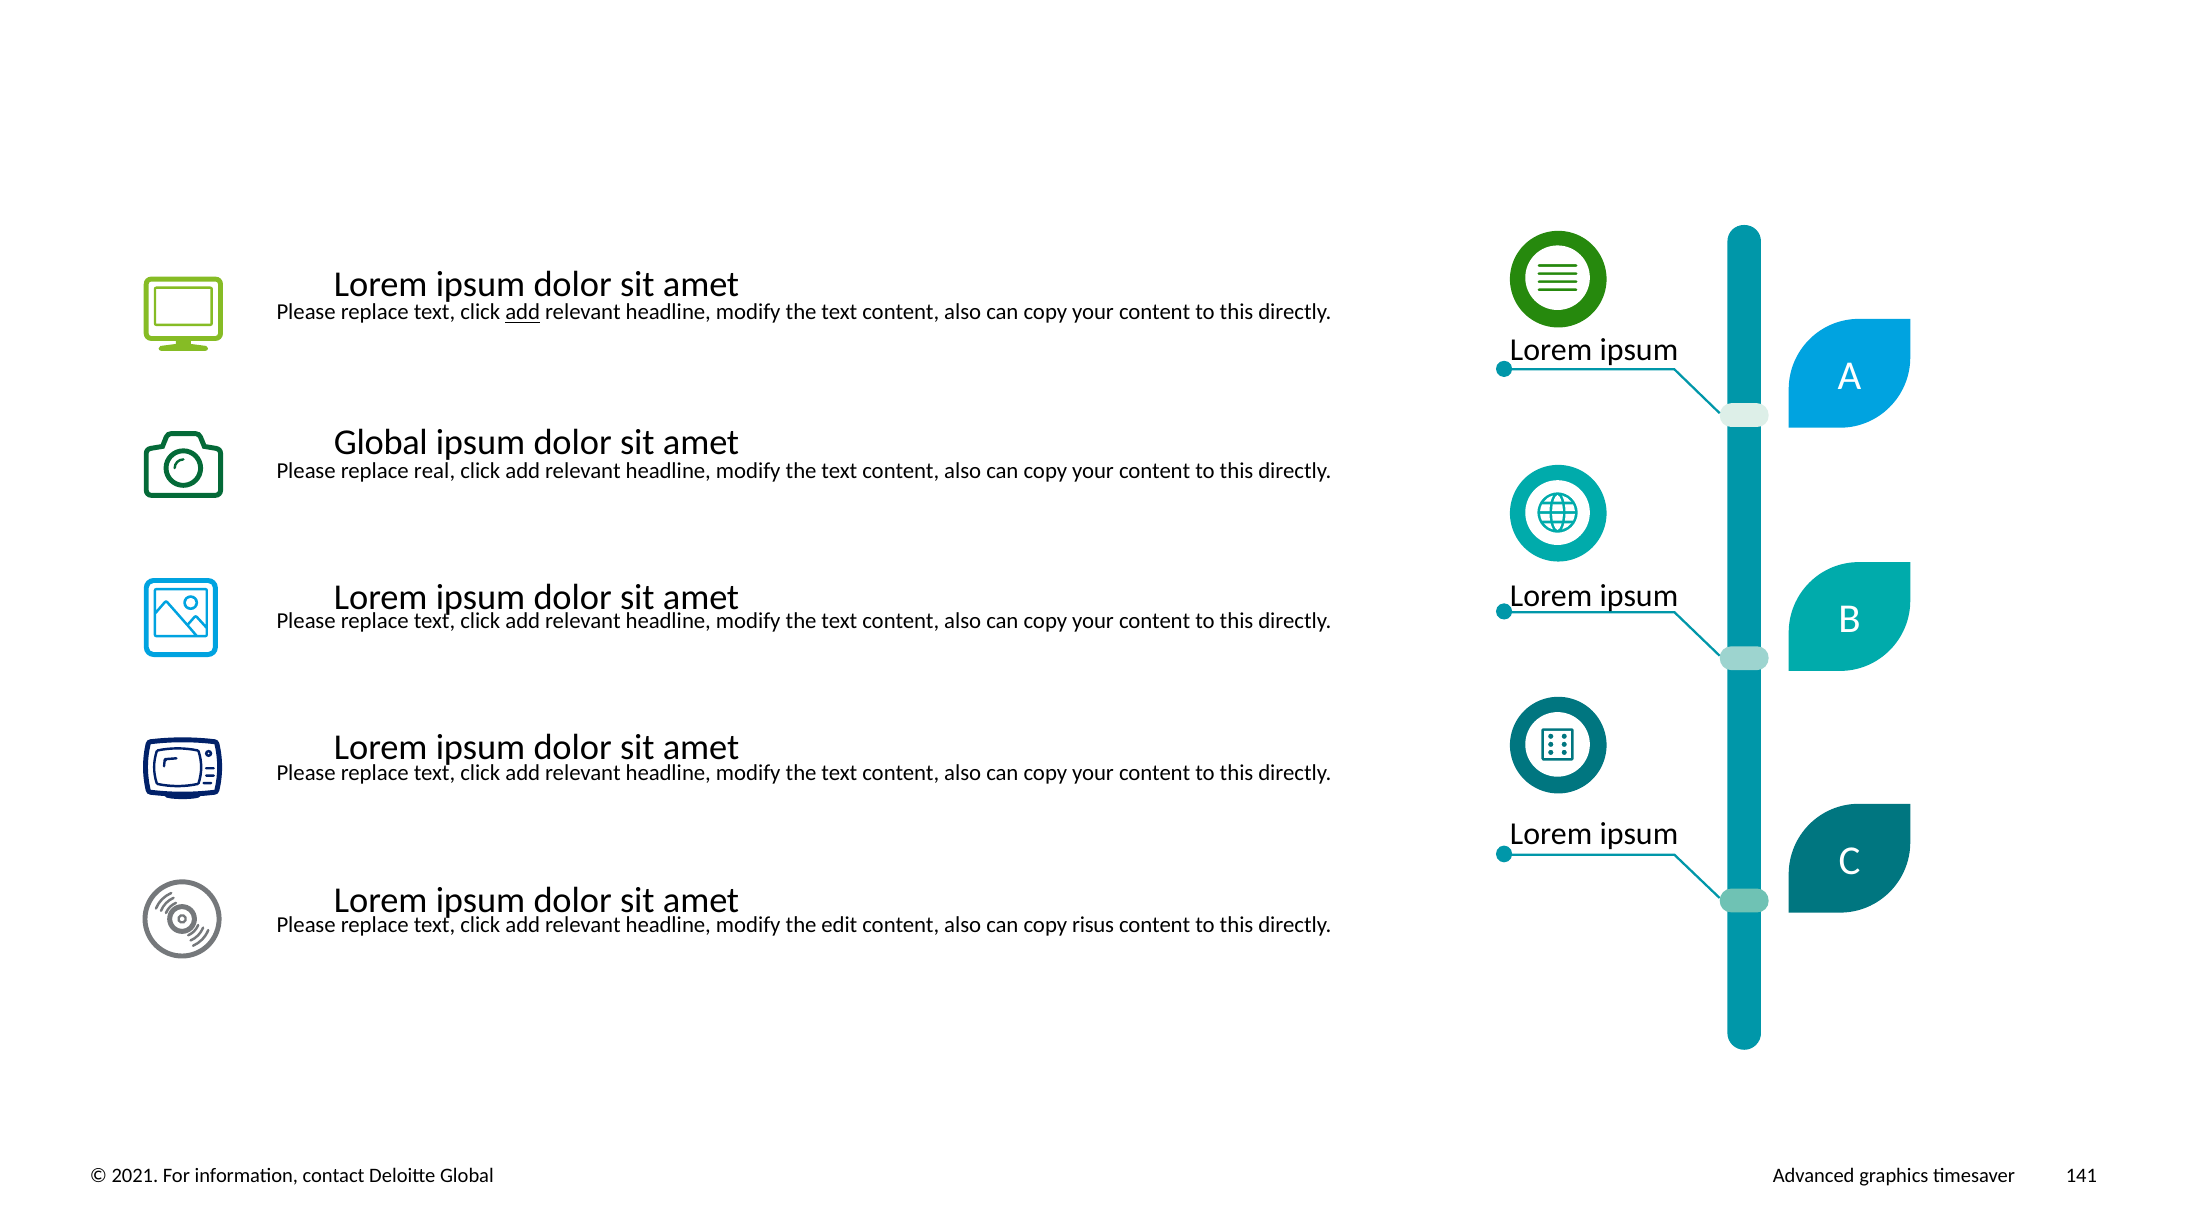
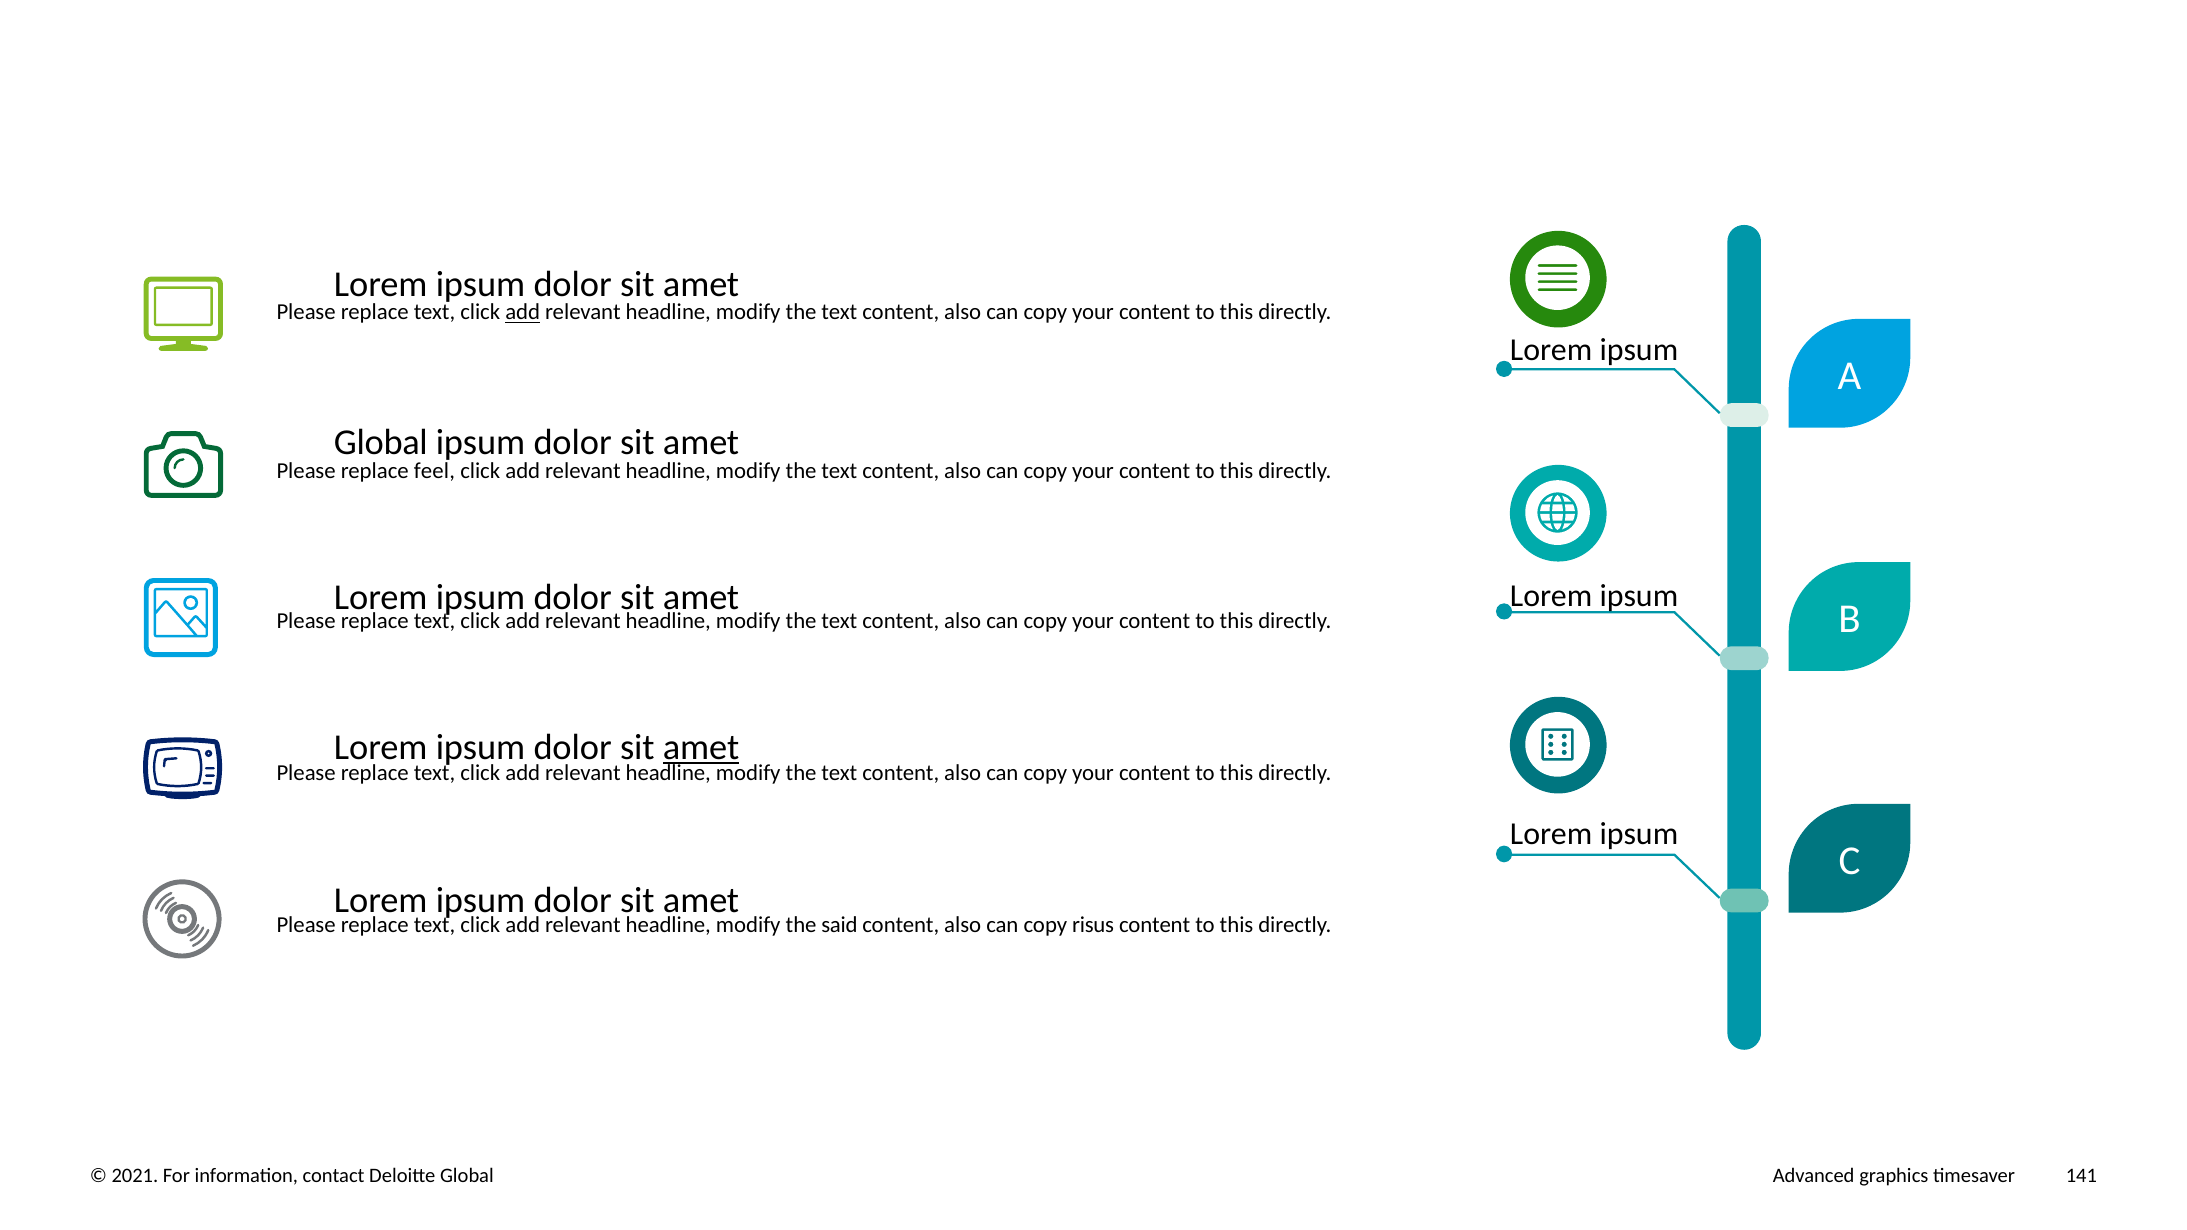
real: real -> feel (434, 471)
amet underline: none -> present (701, 748)
edit: edit -> said (839, 925)
